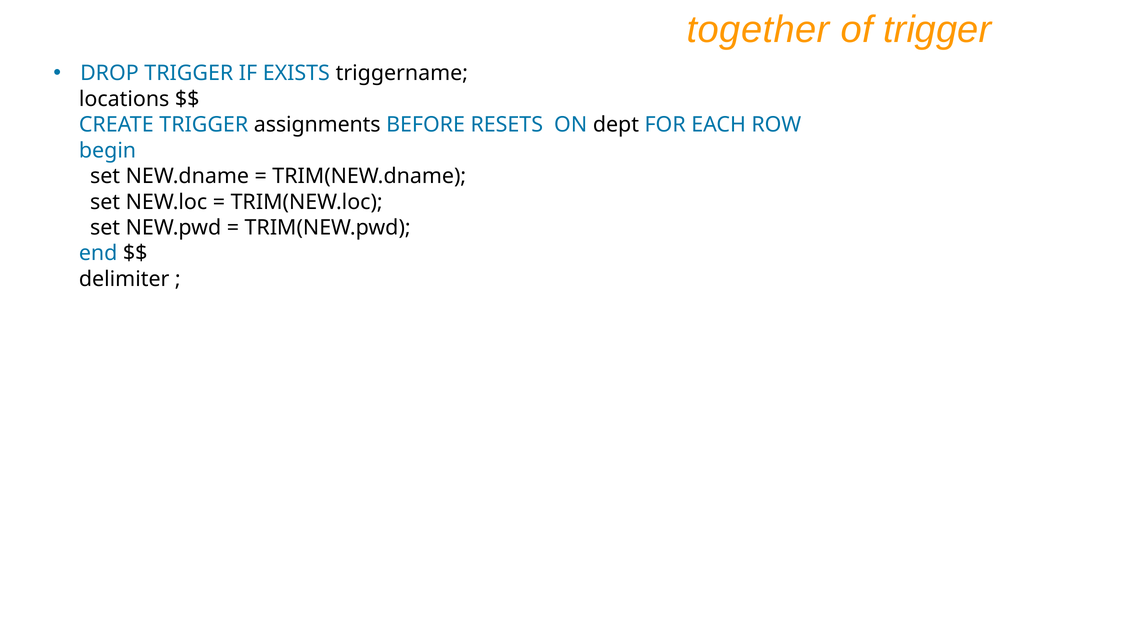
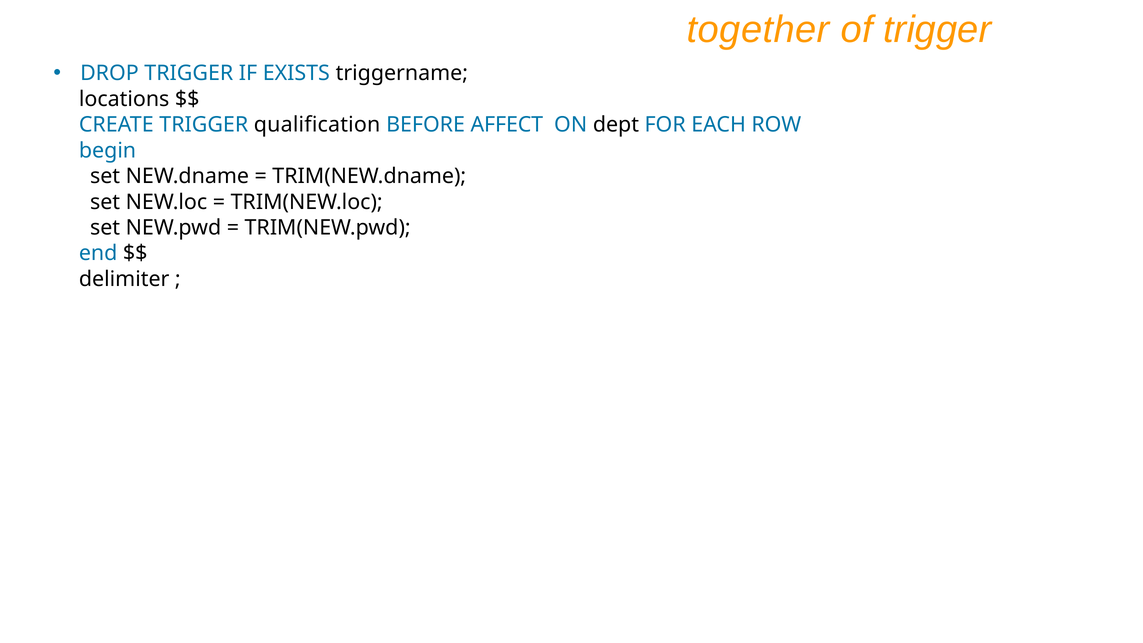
assignments: assignments -> qualification (317, 125)
RESETS: RESETS -> AFFECT (507, 125)
